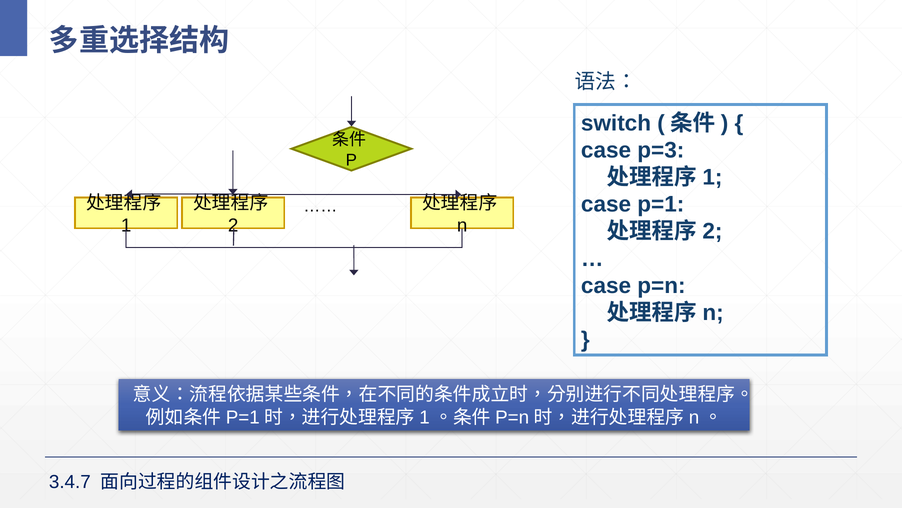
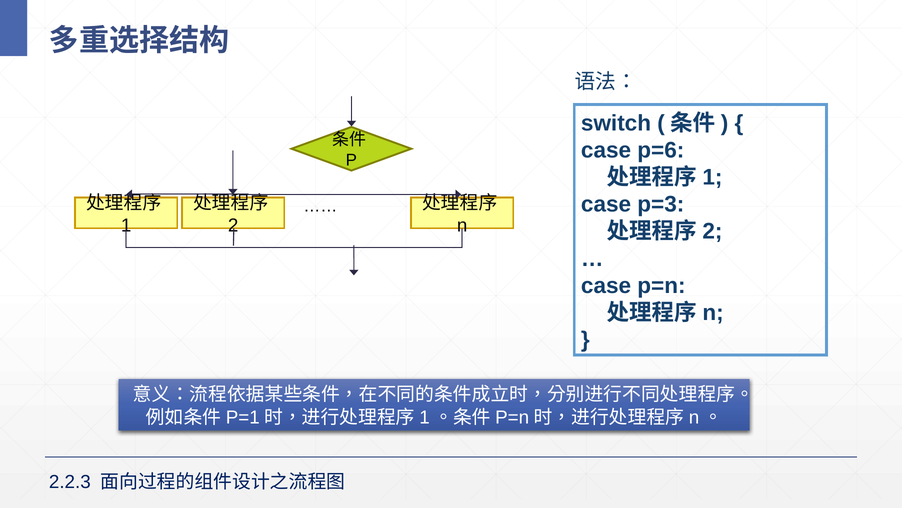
p=3: p=3 -> p=6 (661, 150)
p=1: p=1 -> p=3 (661, 204)
3.4.7: 3.4.7 -> 2.2.3 (70, 482)
